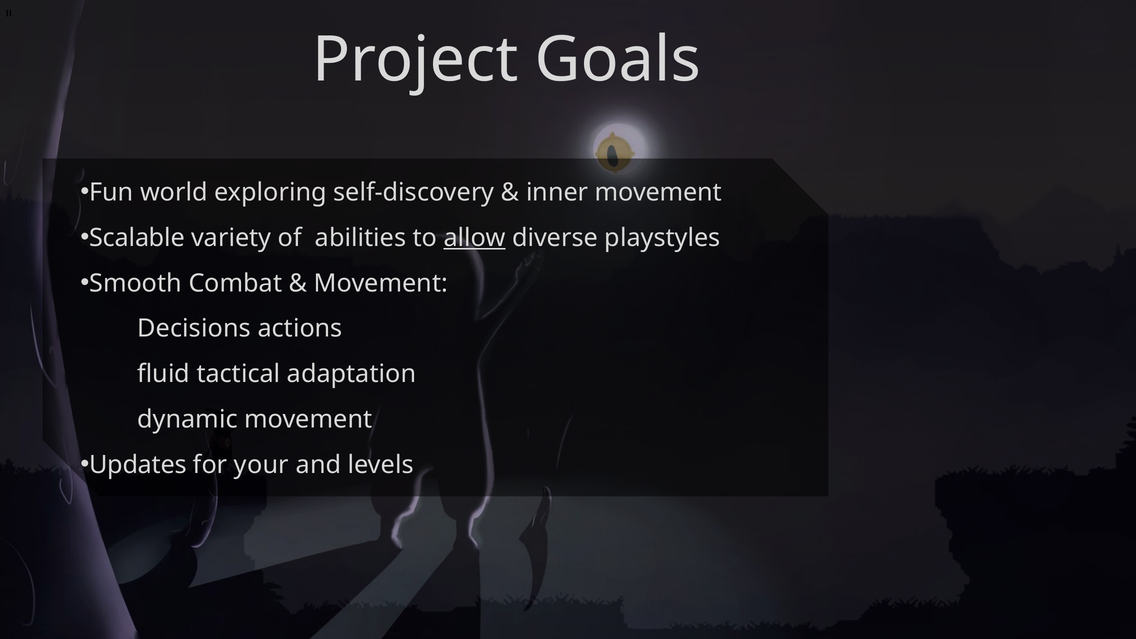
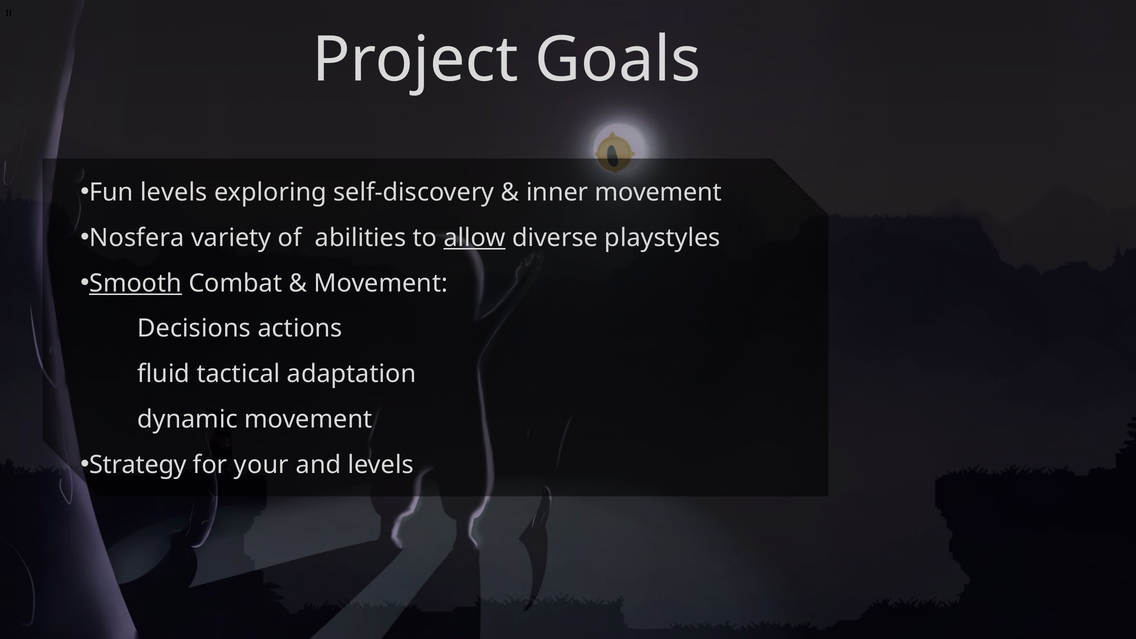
Fun world: world -> levels (174, 192)
Scalable: Scalable -> Nosfera (137, 238)
Smooth underline: none -> present (136, 283)
Updates: Updates -> Strategy (138, 465)
